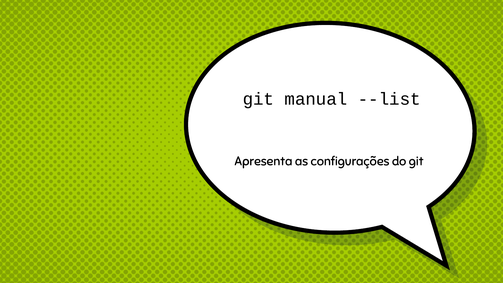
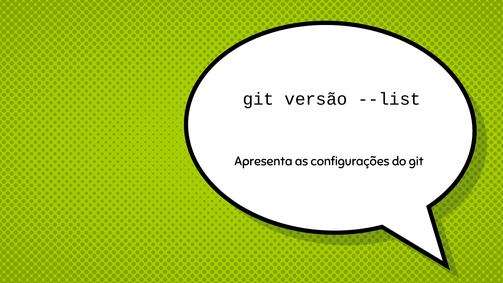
manual: manual -> versão (316, 99)
